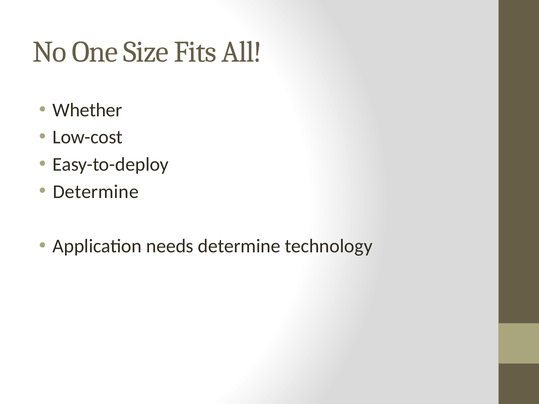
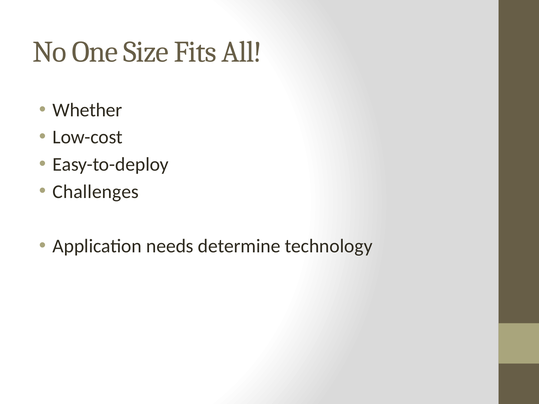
Determine: Determine -> Challenges (96, 192)
